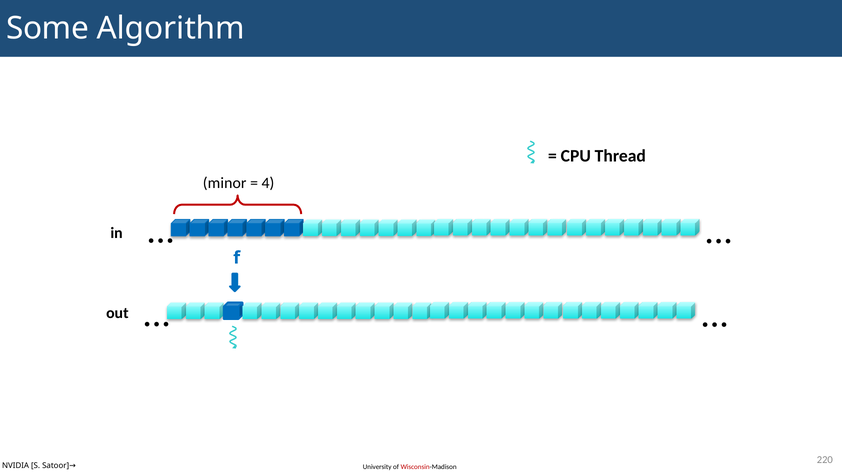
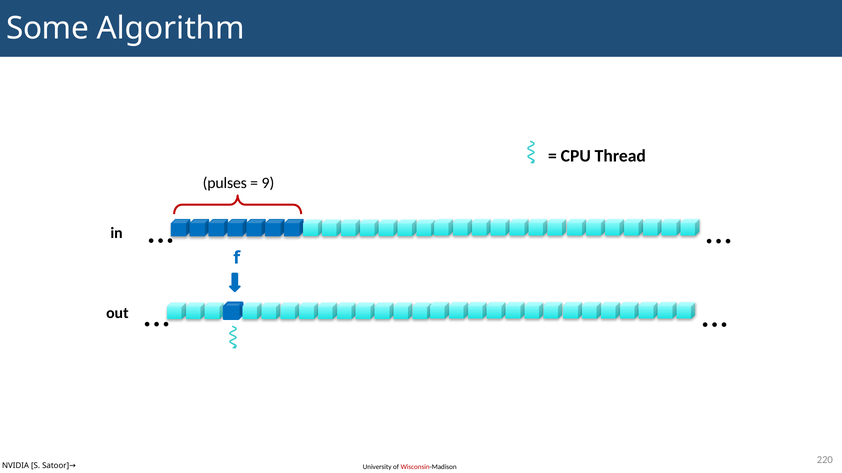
minor: minor -> pulses (225, 183)
4: 4 -> 9 (268, 183)
